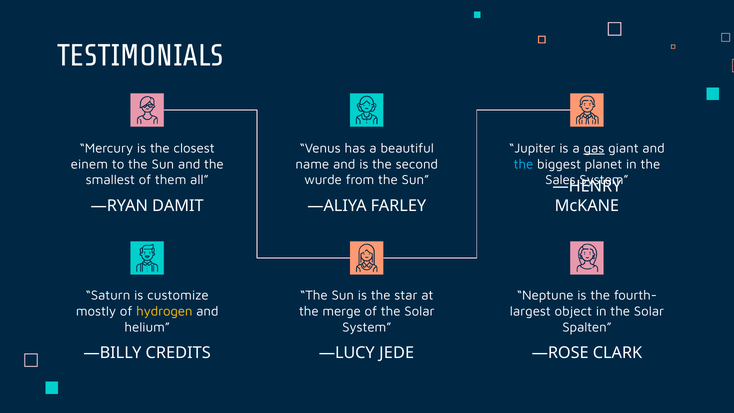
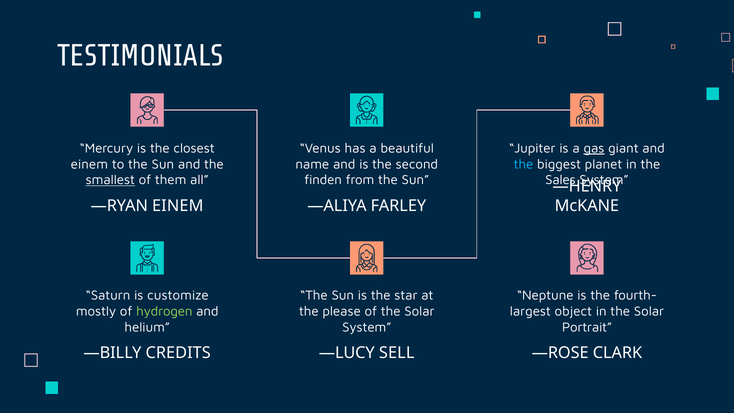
smallest underline: none -> present (110, 180)
wurde: wurde -> finden (323, 180)
—RYAN DAMIT: DAMIT -> EINEM (178, 206)
hydrogen colour: yellow -> light green (164, 311)
merge: merge -> please (342, 311)
Spalten: Spalten -> Portrait (587, 327)
JEDE: JEDE -> SELL (397, 353)
